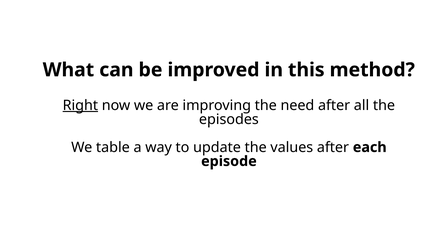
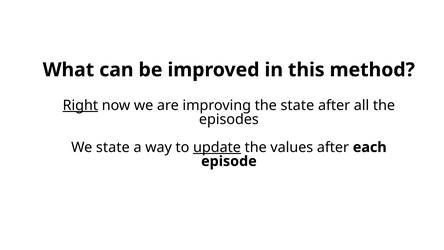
the need: need -> state (297, 105)
We table: table -> state (113, 147)
update underline: none -> present (217, 147)
